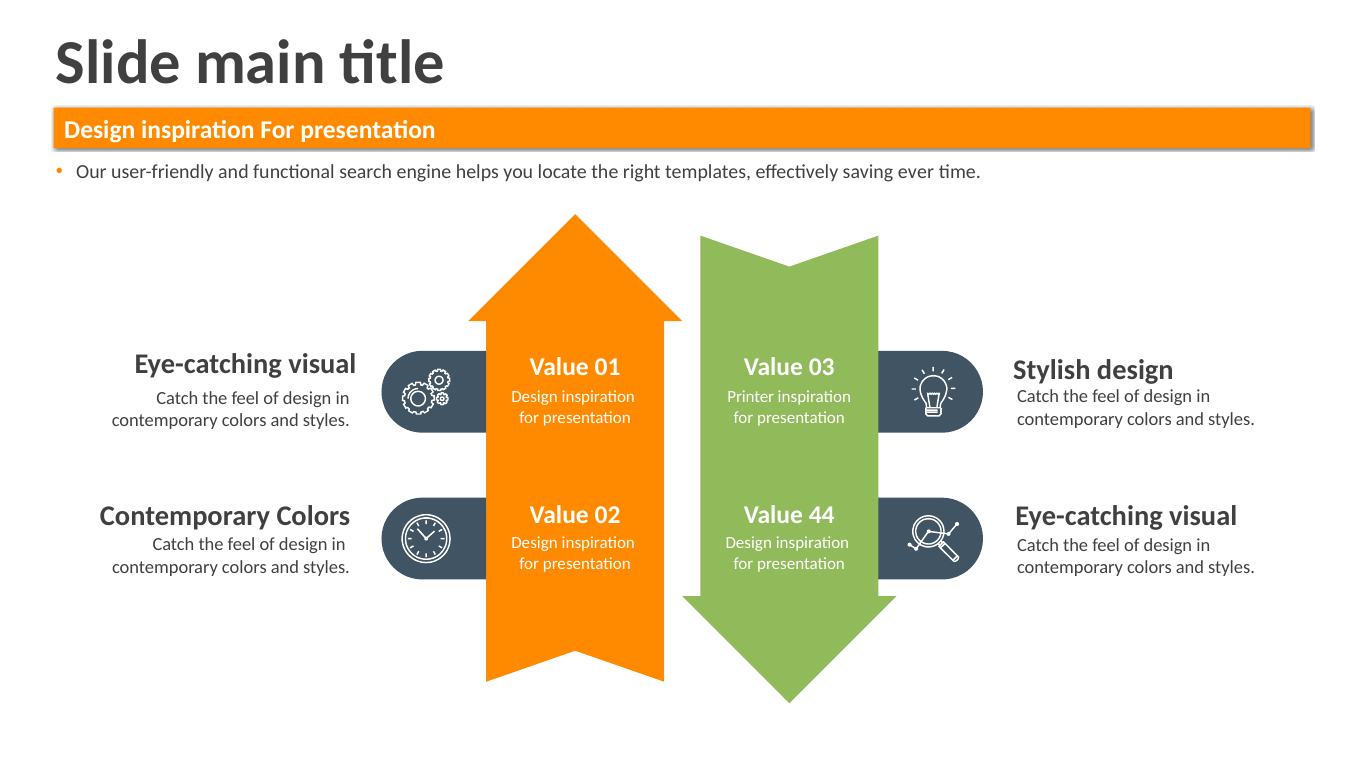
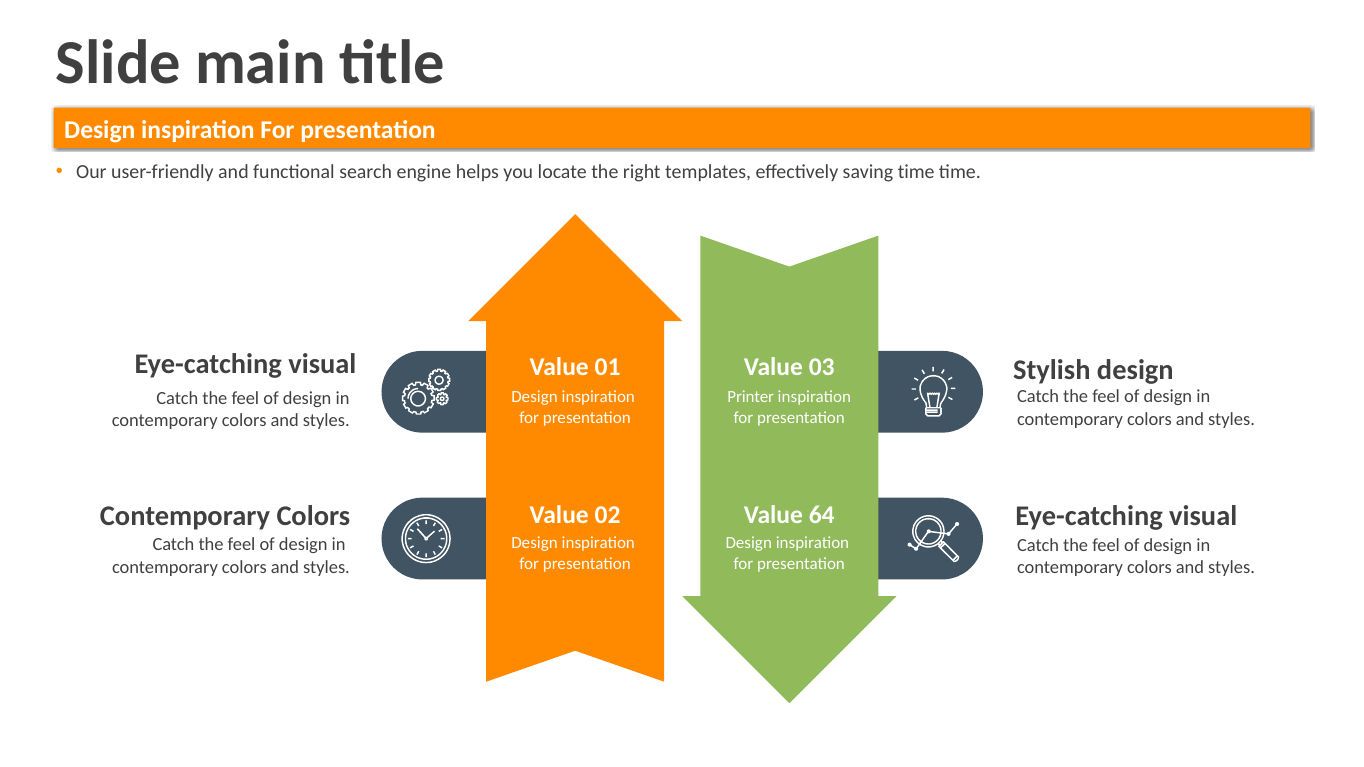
saving ever: ever -> time (916, 172)
44: 44 -> 64 (822, 515)
